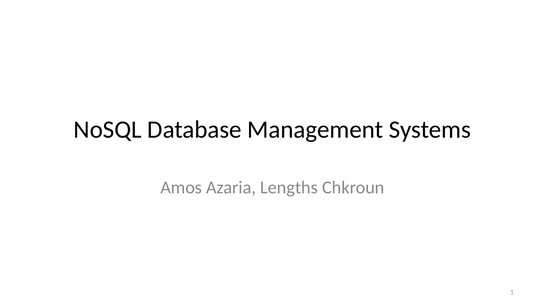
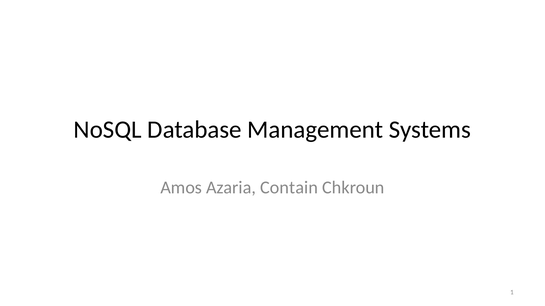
Lengths: Lengths -> Contain (289, 188)
